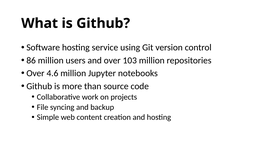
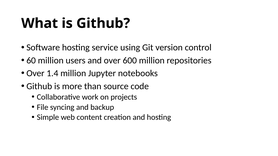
86: 86 -> 60 (31, 61)
103: 103 -> 600 (130, 61)
4.6: 4.6 -> 1.4 (52, 73)
